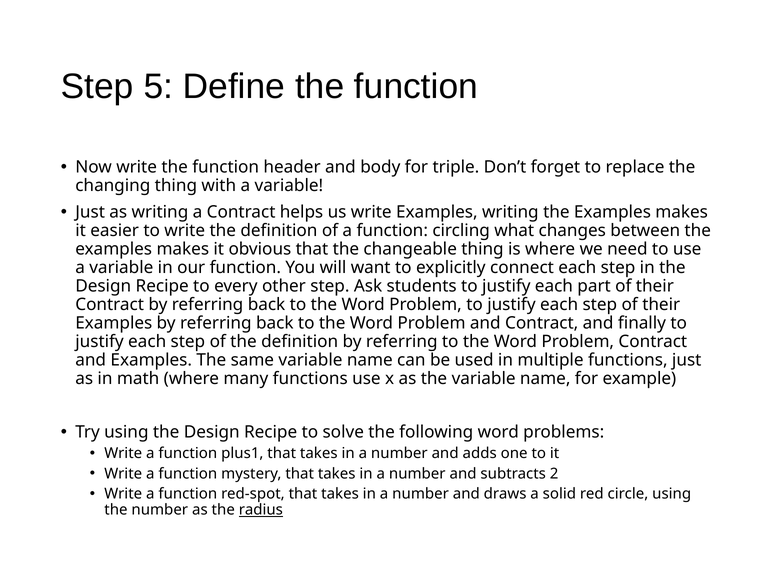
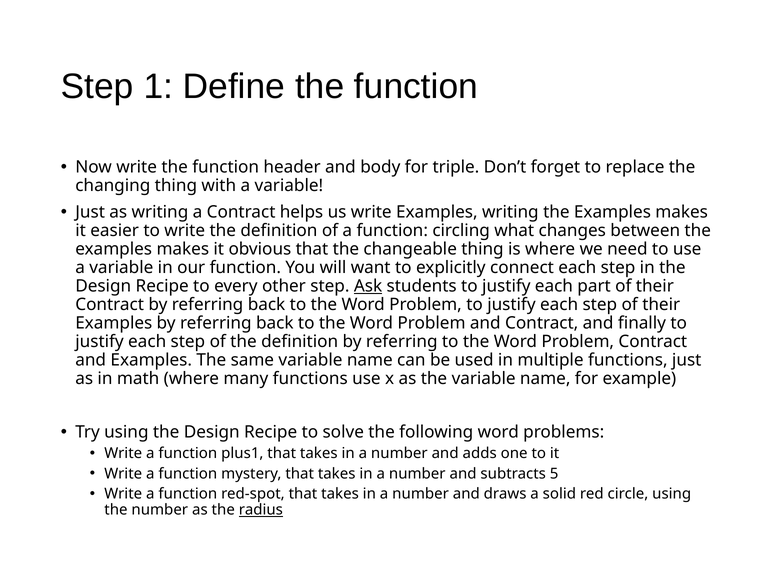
5: 5 -> 1 (158, 87)
Ask underline: none -> present (368, 287)
2: 2 -> 5 (554, 474)
